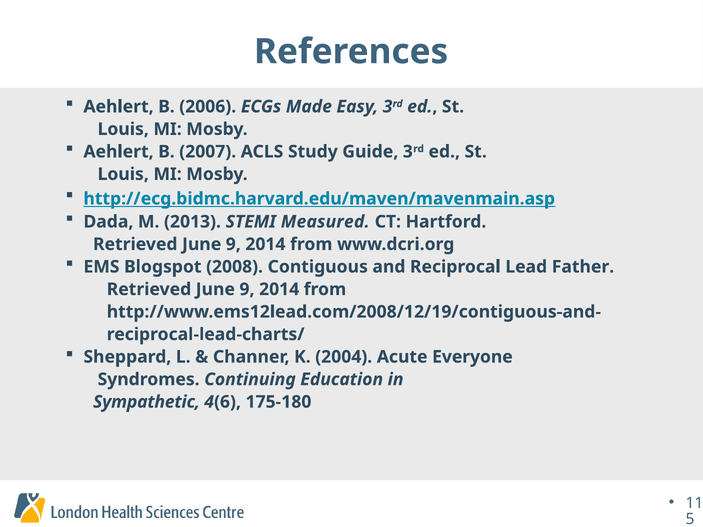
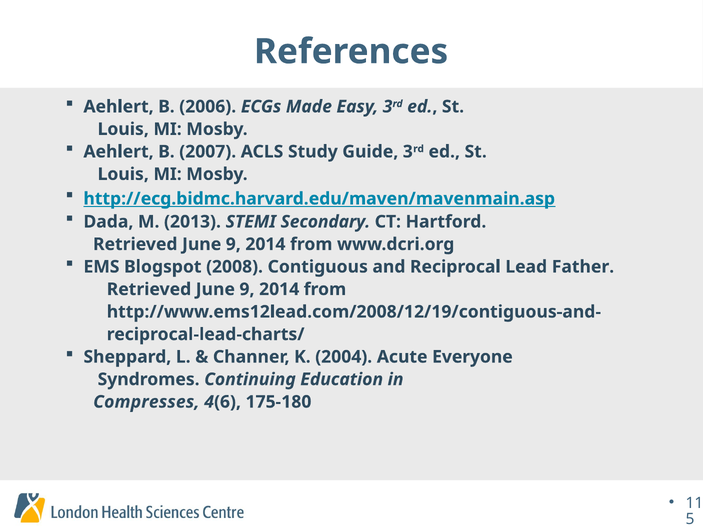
Measured: Measured -> Secondary (325, 222)
Sympathetic: Sympathetic -> Compresses (146, 402)
